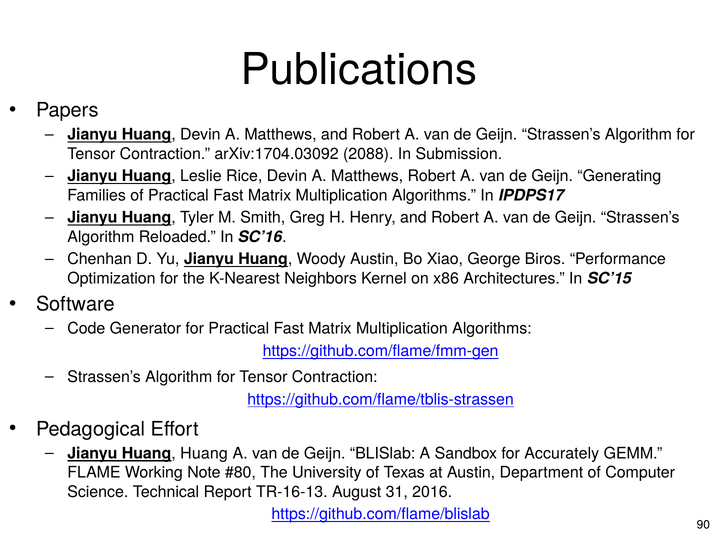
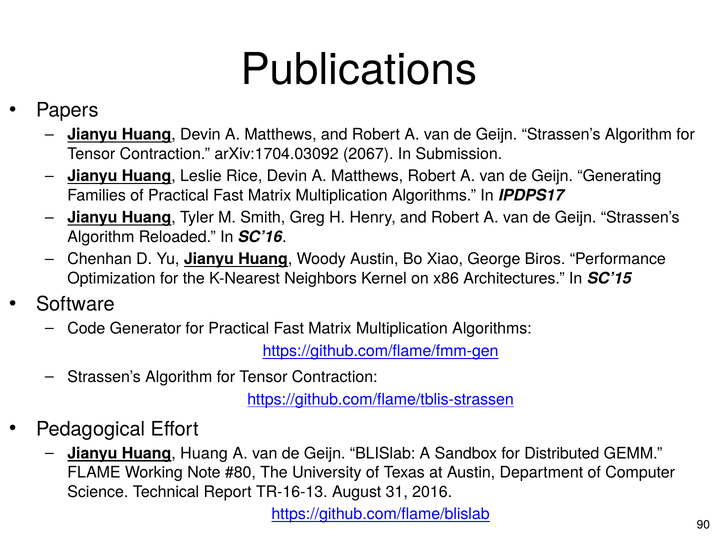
2088: 2088 -> 2067 (368, 154)
Accurately: Accurately -> Distributed (562, 453)
